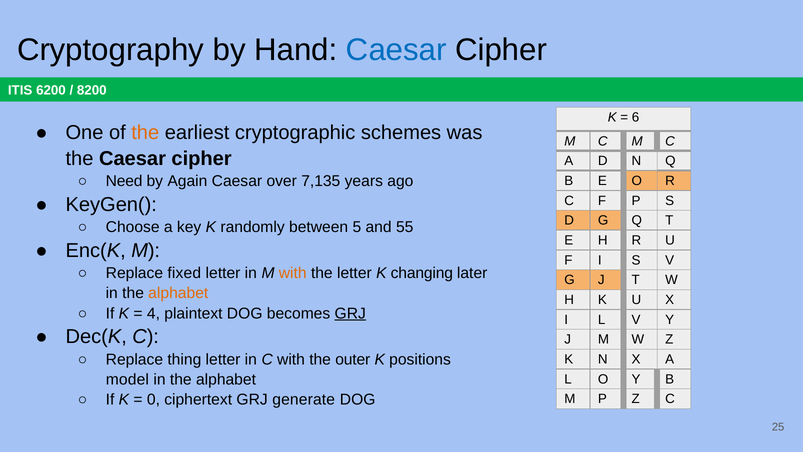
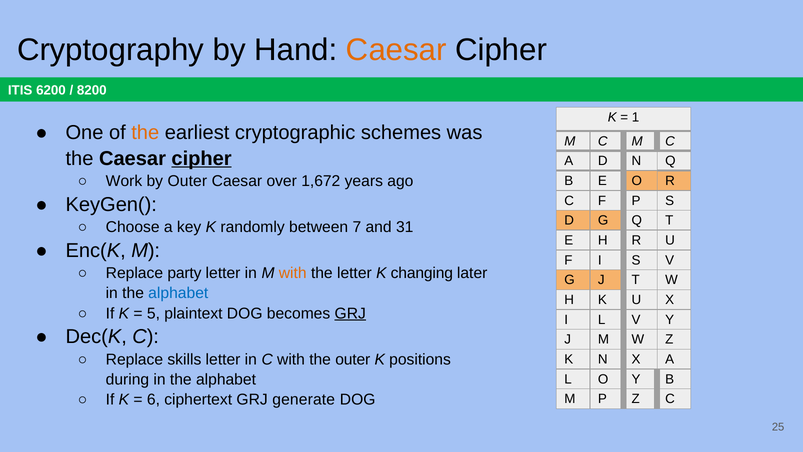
Caesar colour: blue -> orange (396, 50)
6: 6 -> 1 (635, 117)
cipher underline: none -> present (202, 158)
Need: Need -> Work (124, 181)
by Again: Again -> Outer (187, 181)
7,135: 7,135 -> 1,672 (321, 181)
5: 5 -> 7 (357, 227)
55: 55 -> 31 (405, 227)
fixed: fixed -> party (184, 273)
alphabet colour: orange -> blue (178, 293)
4: 4 -> 5 (153, 313)
thing: thing -> skills (184, 359)
model: model -> during (127, 379)
0: 0 -> 6 (153, 400)
